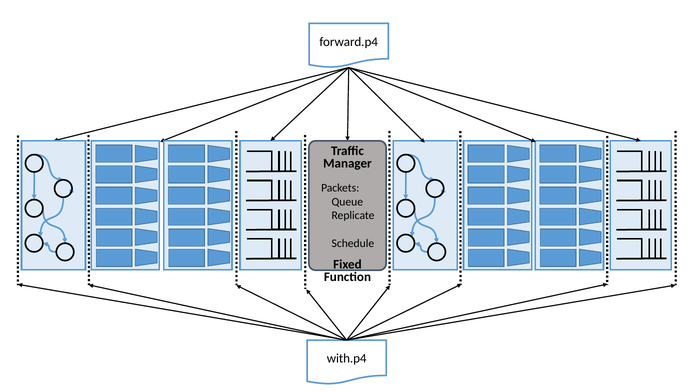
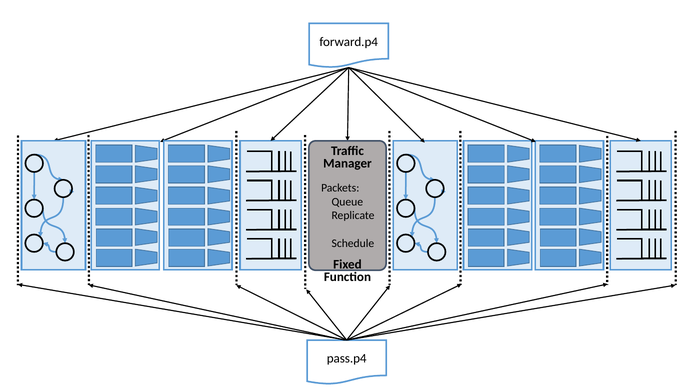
with.p4: with.p4 -> pass.p4 (347, 359)
